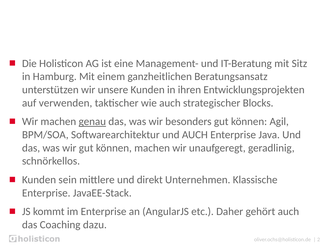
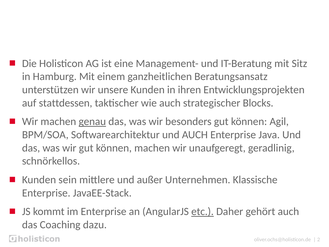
verwenden: verwenden -> stattdessen (66, 103)
direkt: direkt -> außer (150, 180)
etc underline: none -> present (202, 211)
